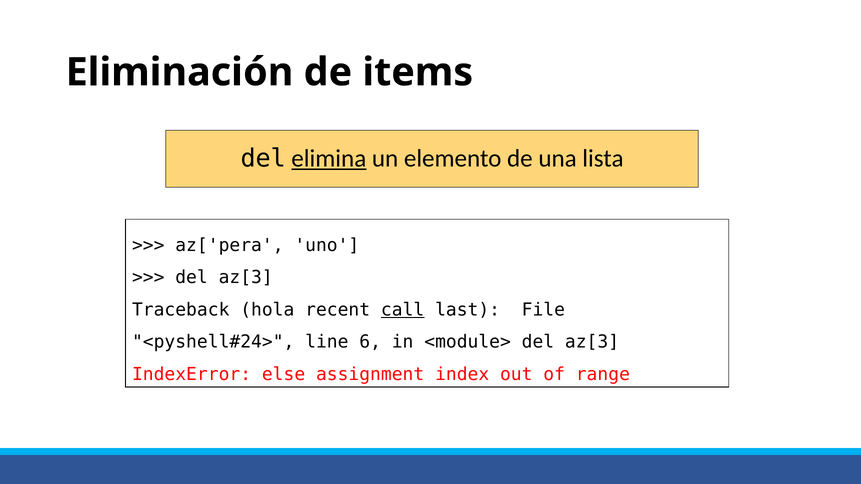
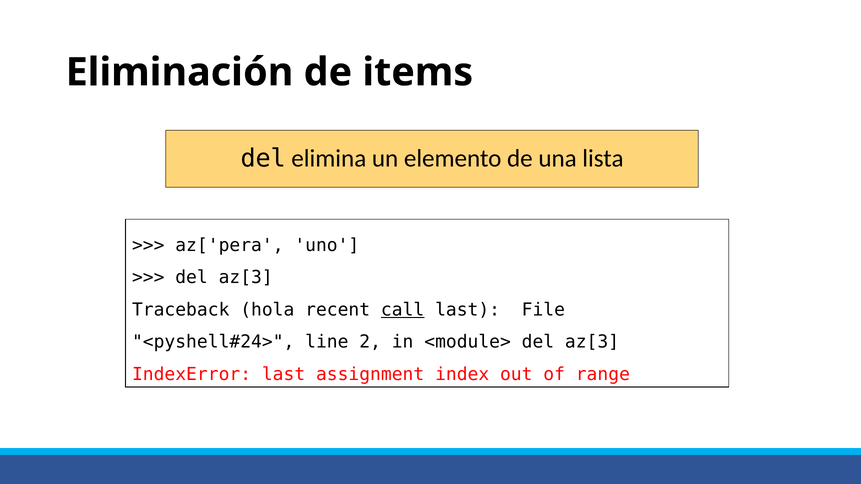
elimina underline: present -> none (329, 159)
6: 6 -> 2 (370, 342)
IndexError else: else -> last (284, 375)
